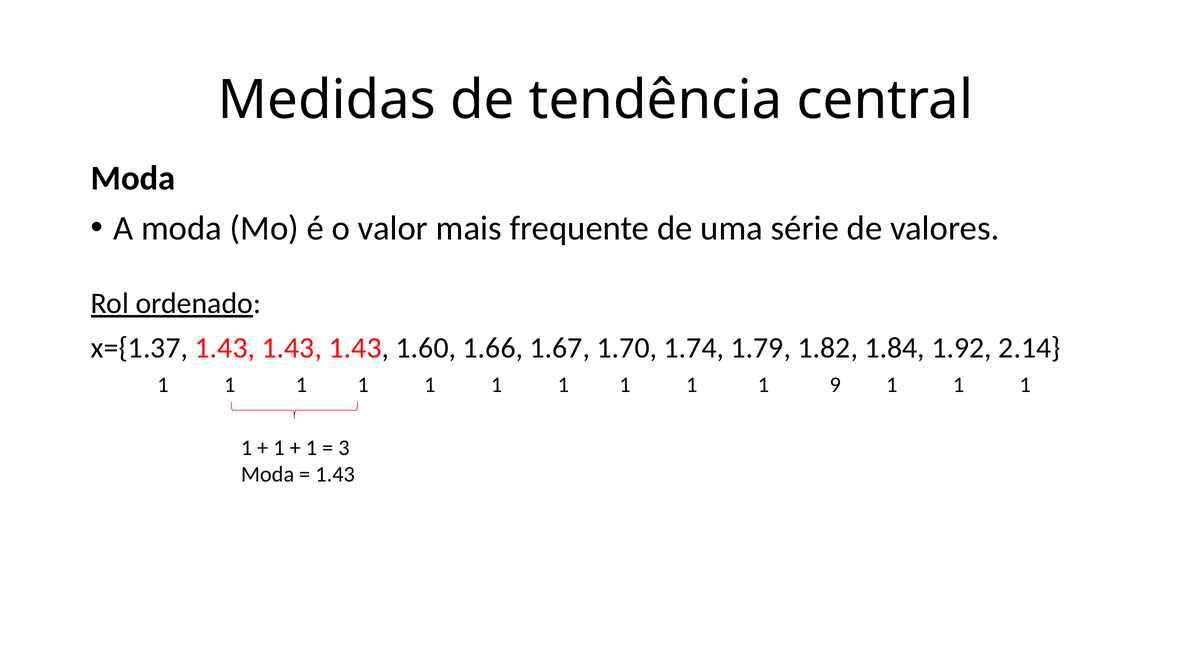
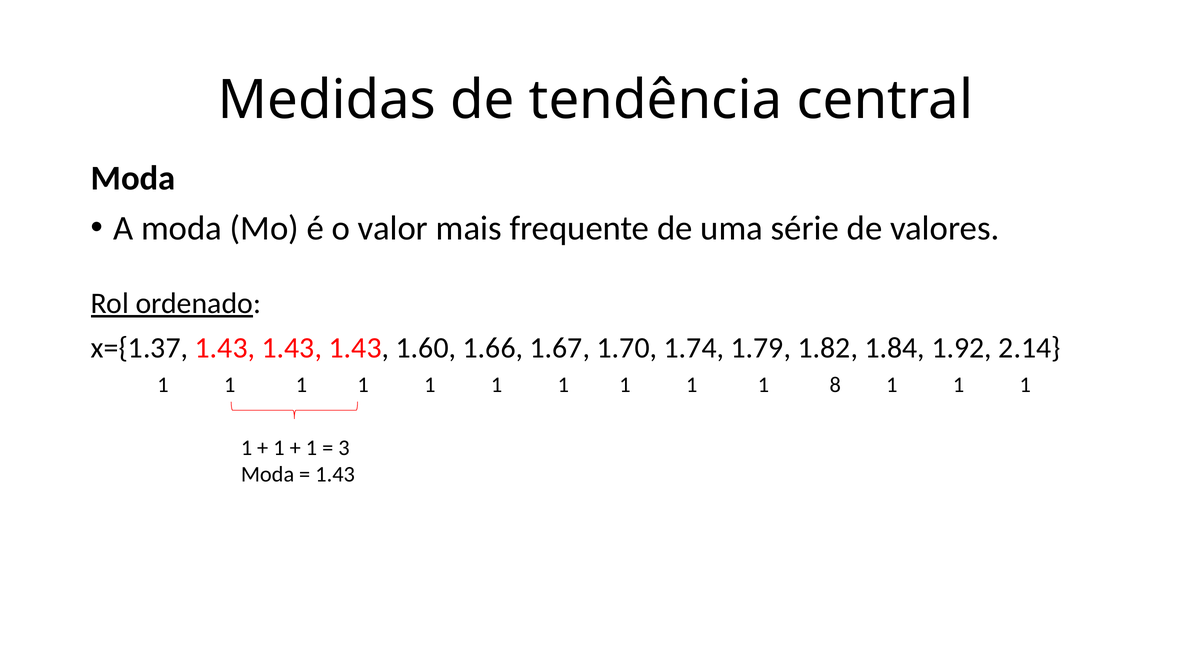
9: 9 -> 8 (835, 385)
